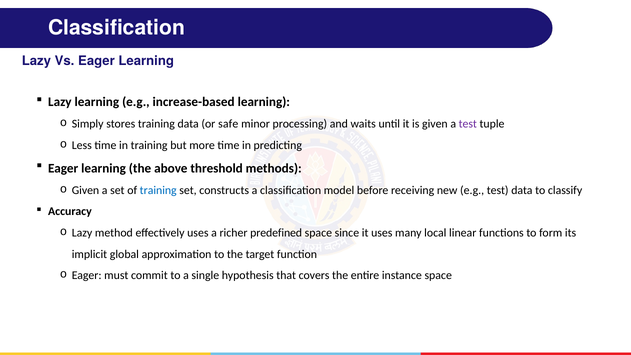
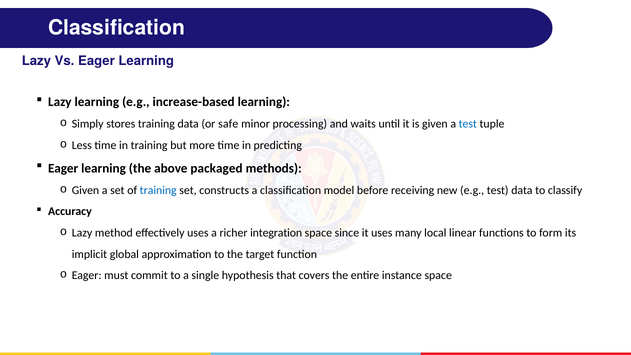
test colour: purple -> blue (468, 124)
threshold: threshold -> packaged (217, 168)
predefined: predefined -> integration (276, 233)
